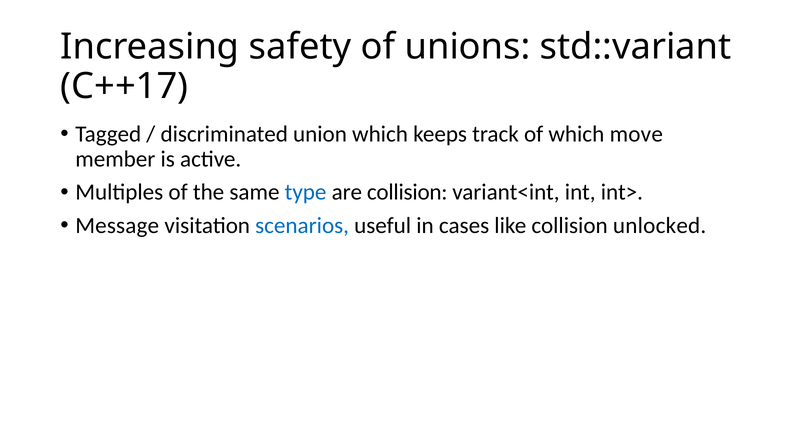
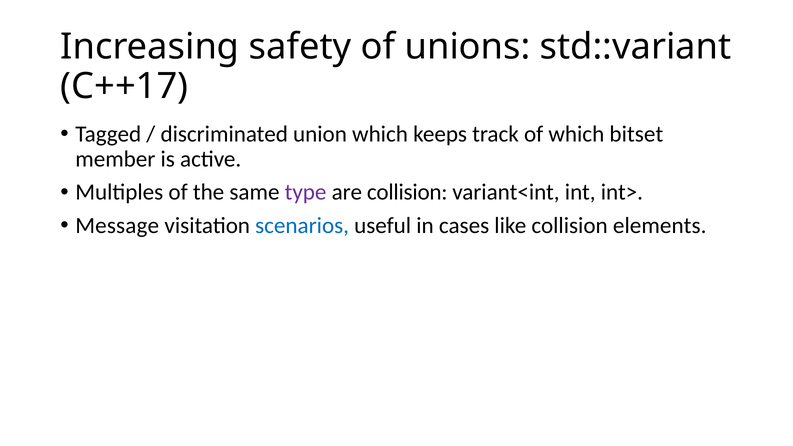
move: move -> bitset (636, 134)
type colour: blue -> purple (306, 192)
unlocked: unlocked -> elements (660, 226)
